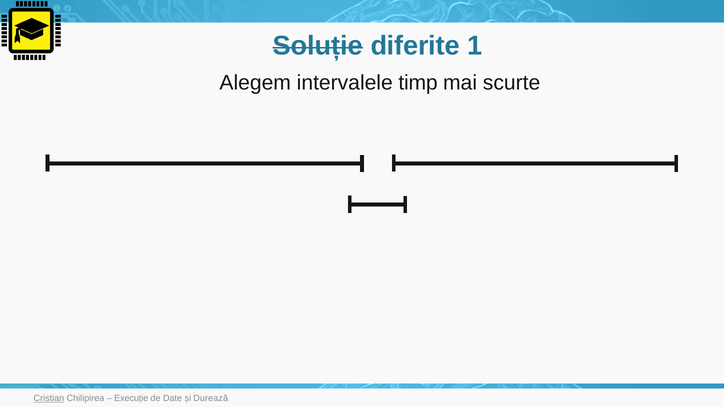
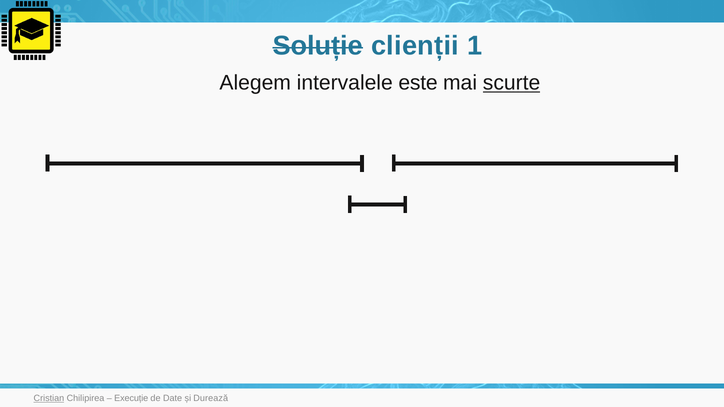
diferite: diferite -> clienții (415, 46)
timp: timp -> este (418, 83)
scurte underline: none -> present (512, 83)
